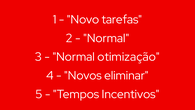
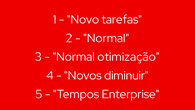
eliminar: eliminar -> diminuir (126, 75)
Incentivos: Incentivos -> Enterprise (131, 94)
